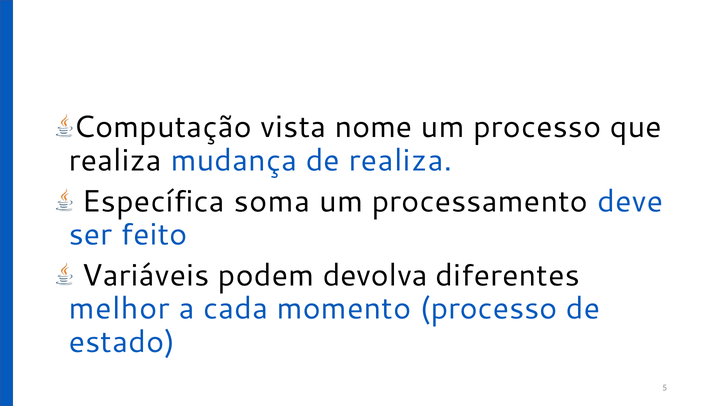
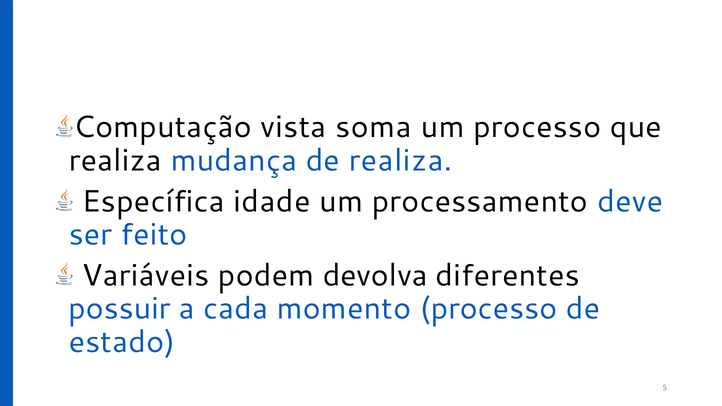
nome: nome -> soma (373, 127)
soma: soma -> idade (272, 201)
melhor: melhor -> possuir (120, 309)
